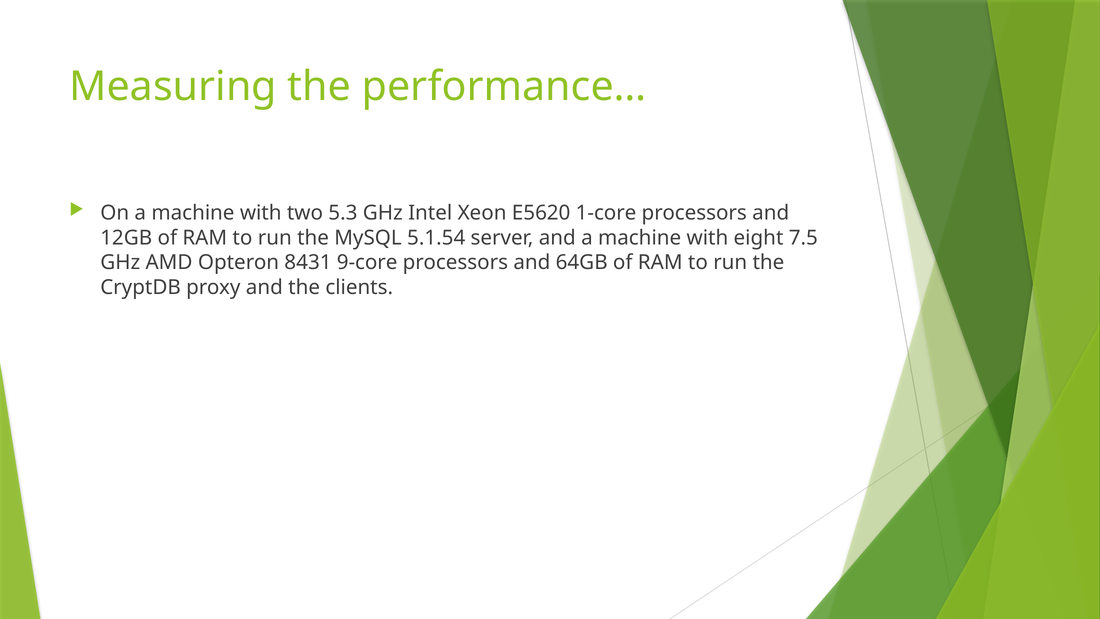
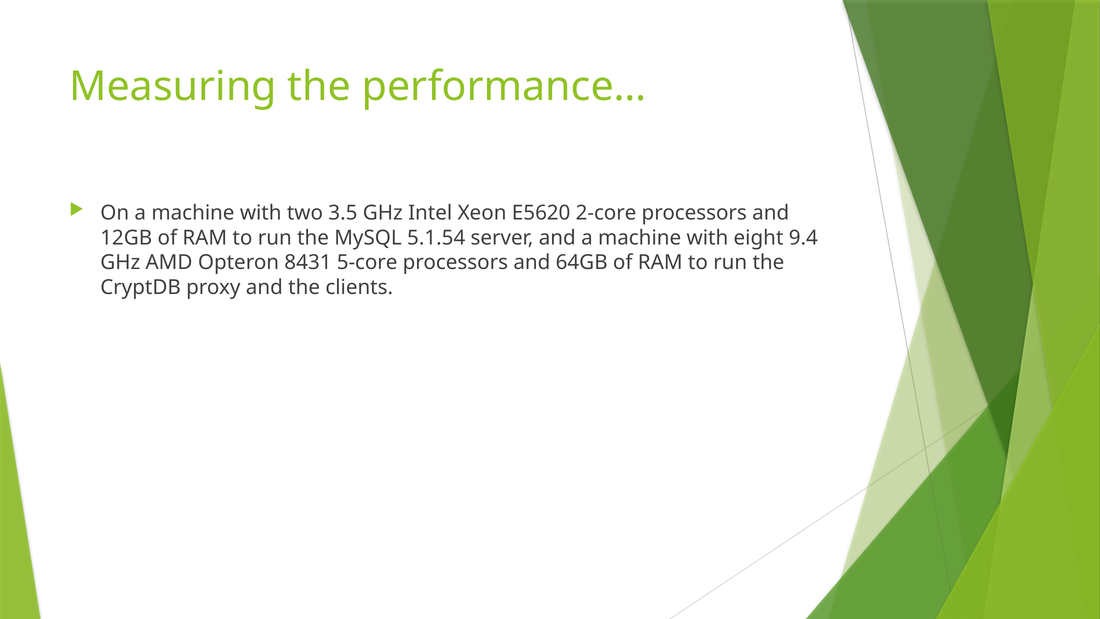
5.3: 5.3 -> 3.5 (343, 213)
1-core: 1-core -> 2-core (606, 213)
7.5: 7.5 -> 9.4 (803, 238)
9-core: 9-core -> 5-core (367, 262)
